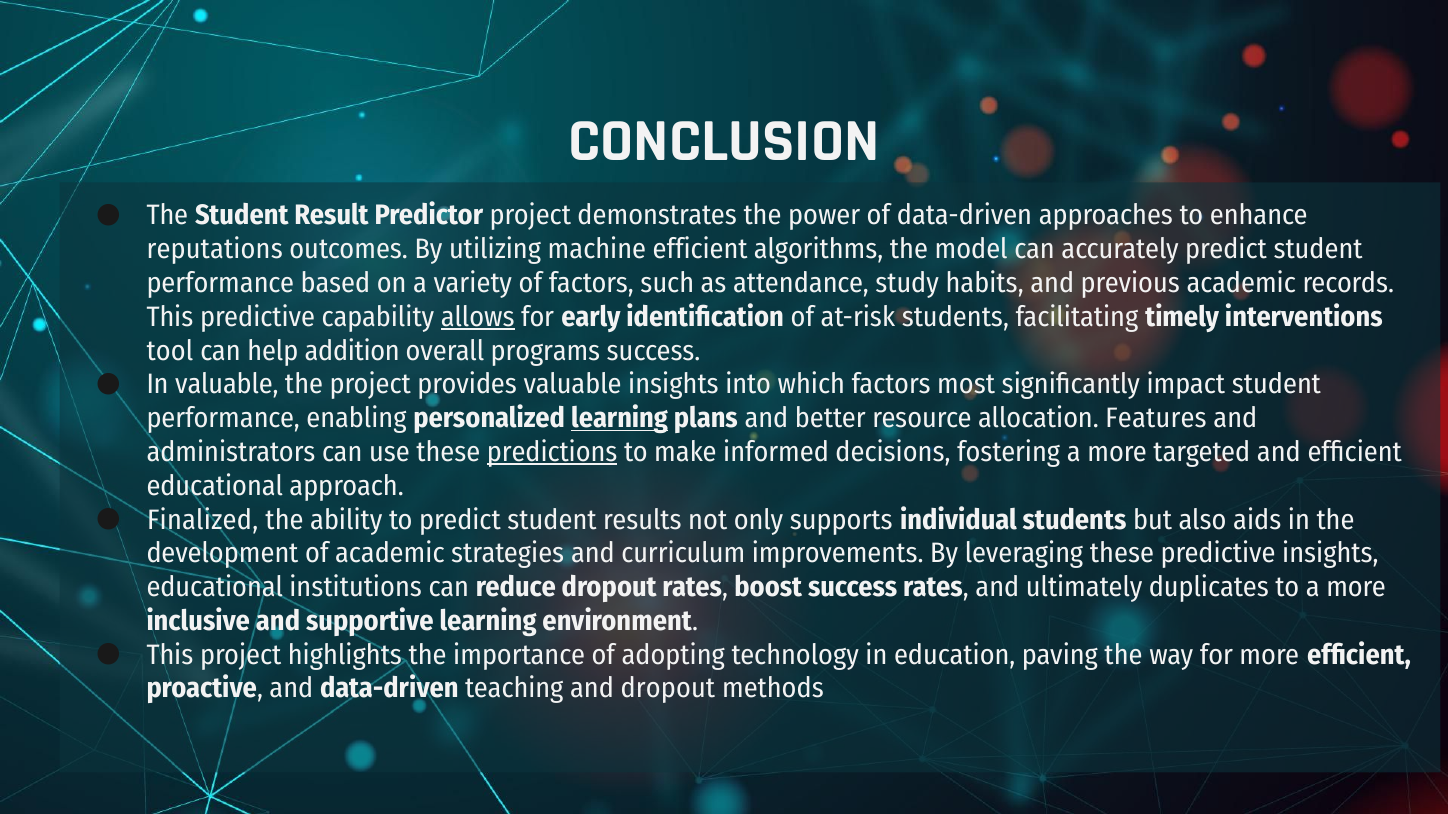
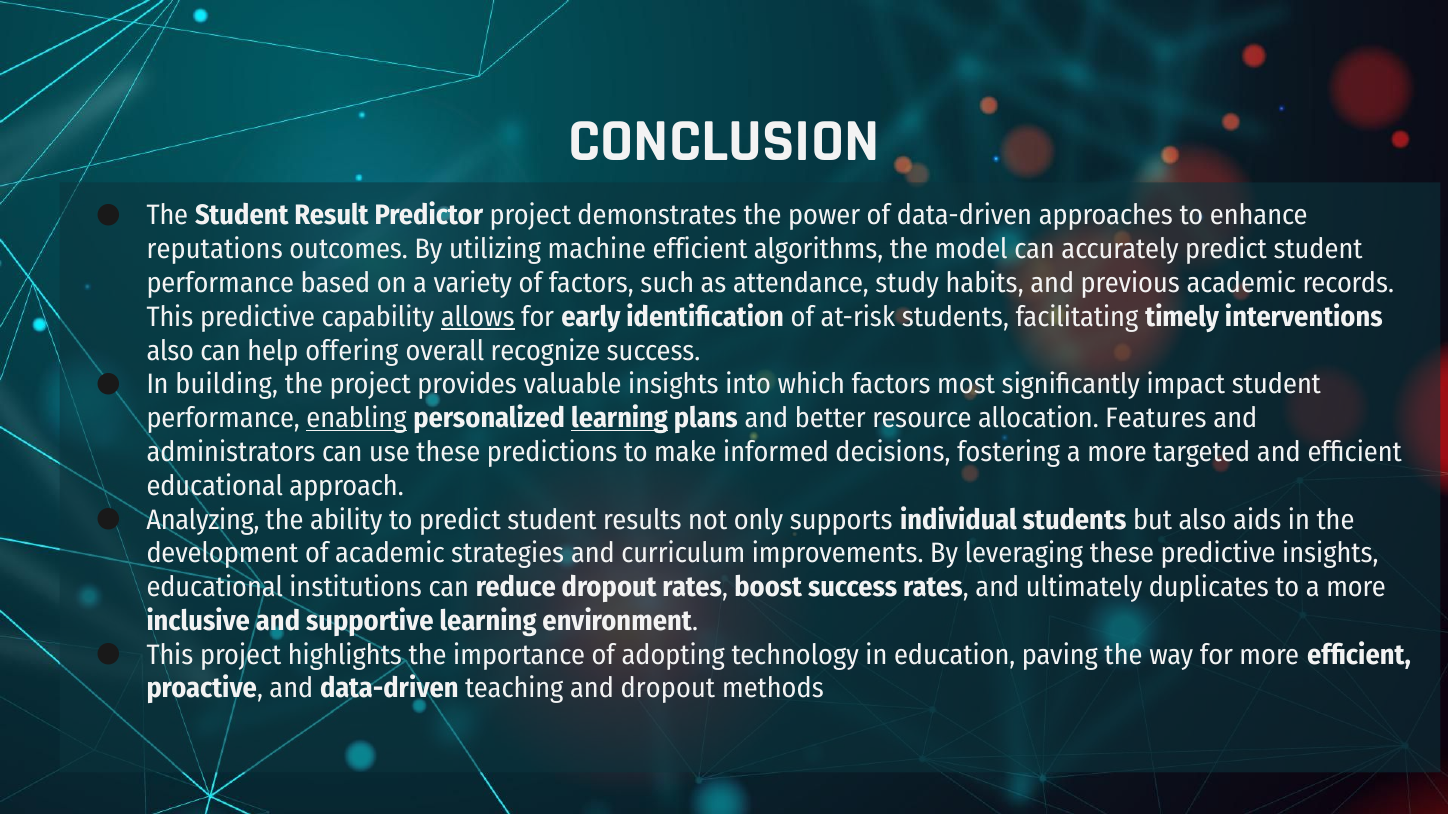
tool: tool -> also (170, 351)
addition: addition -> offering (352, 351)
programs: programs -> recognize (546, 351)
In valuable: valuable -> building (227, 385)
enabling underline: none -> present (356, 419)
predictions underline: present -> none (552, 452)
Finalized: Finalized -> Analyzing (203, 520)
